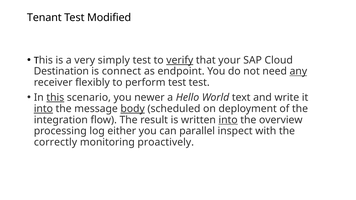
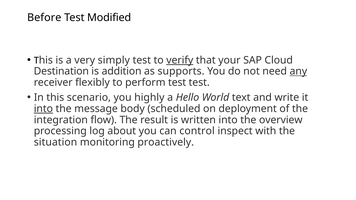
Tenant: Tenant -> Before (44, 18)
connect: connect -> addition (122, 71)
endpoint: endpoint -> supports (181, 71)
this underline: present -> none (55, 98)
newer: newer -> highly (149, 98)
body underline: present -> none (133, 109)
into underline: present -> none (228, 120)
either: either -> about (122, 131)
parallel: parallel -> control (197, 131)
correctly: correctly -> situation (56, 142)
